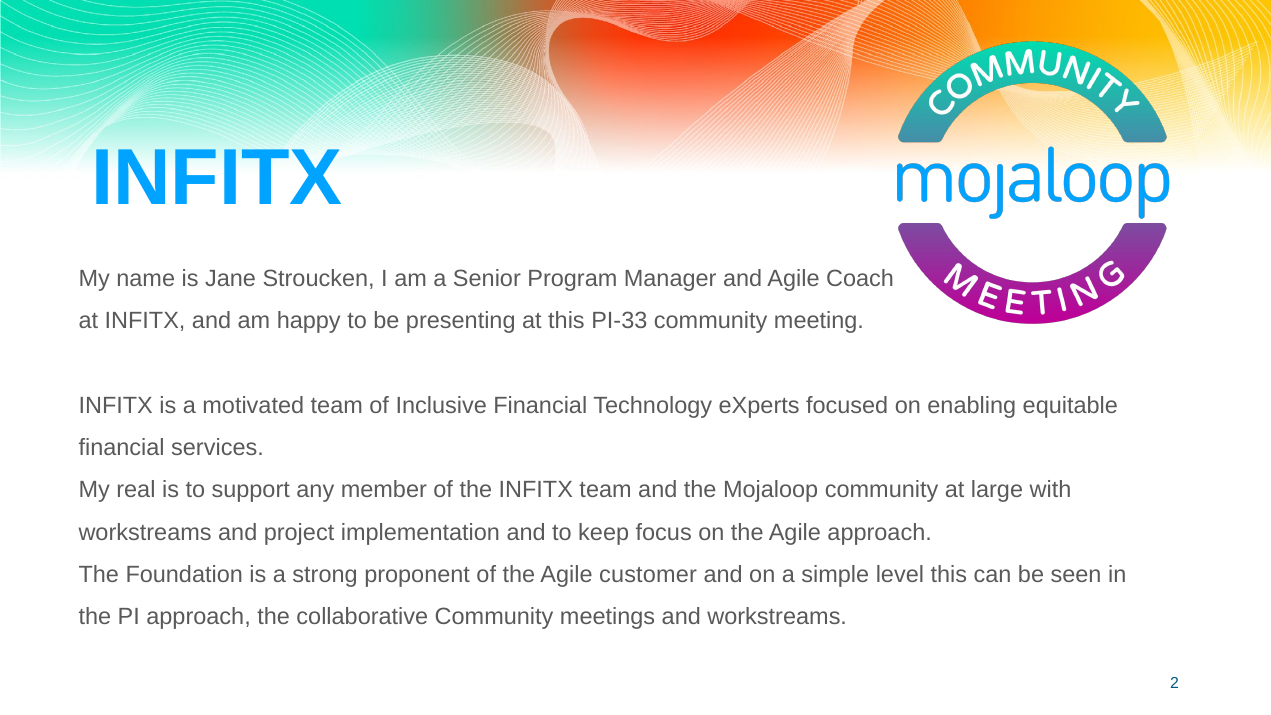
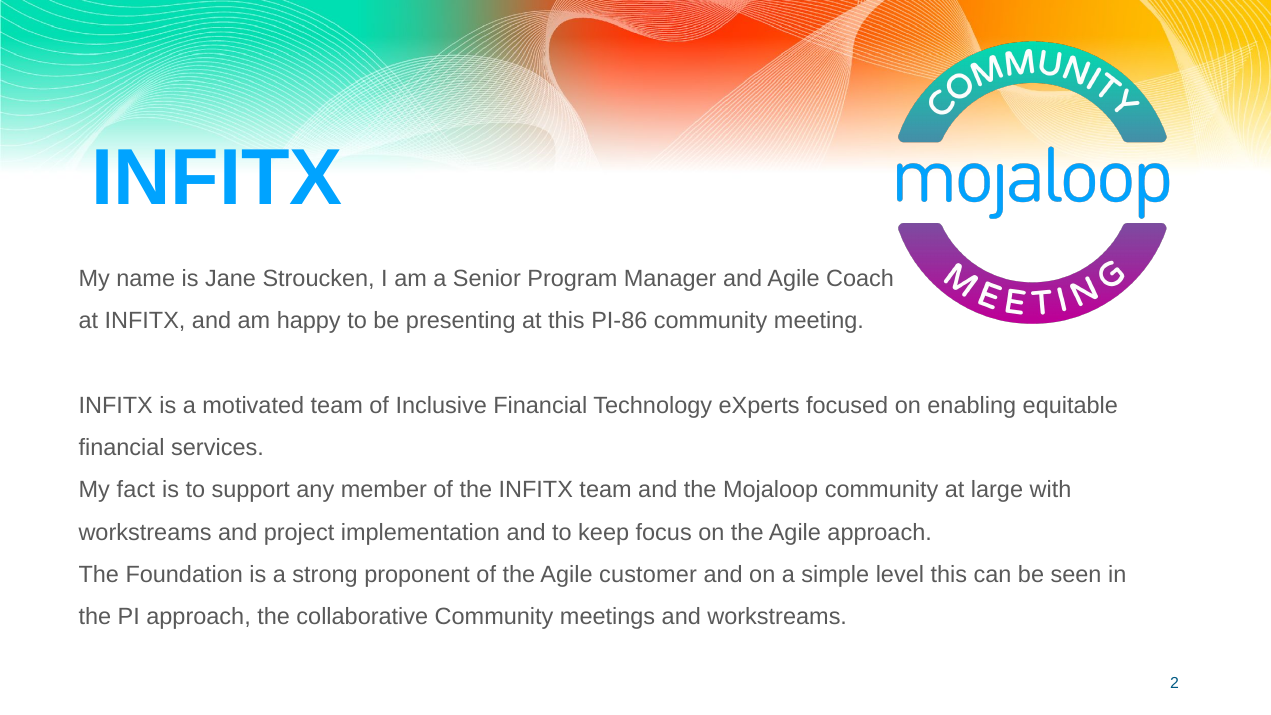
PI-33: PI-33 -> PI-86 (619, 321)
real: real -> fact (136, 490)
